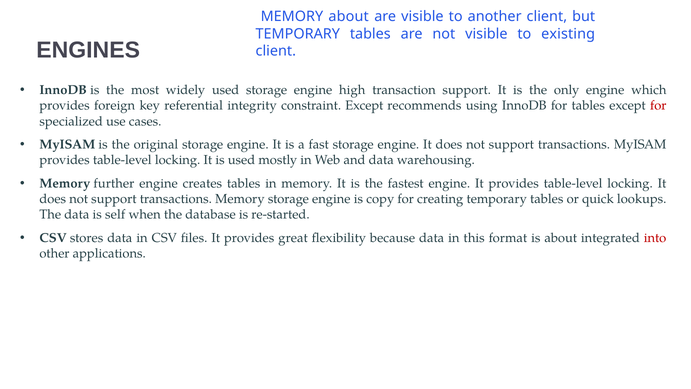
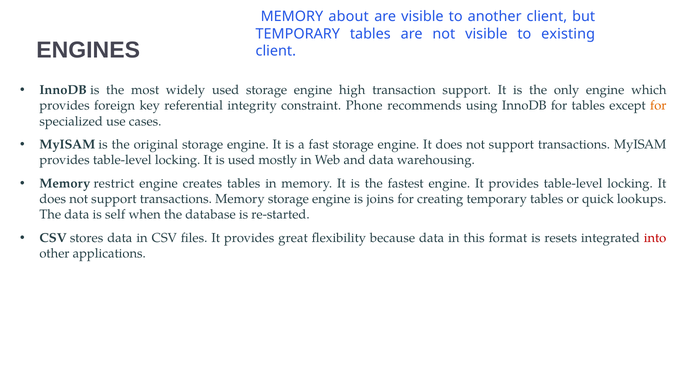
constraint Except: Except -> Phone (364, 106)
for colour: red -> orange (658, 106)
further: further -> restrict (114, 183)
copy: copy -> joins (380, 199)
is about: about -> resets (561, 238)
